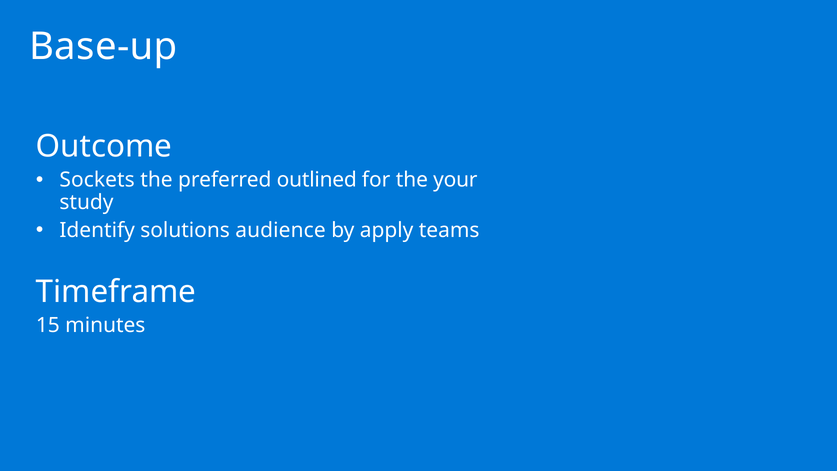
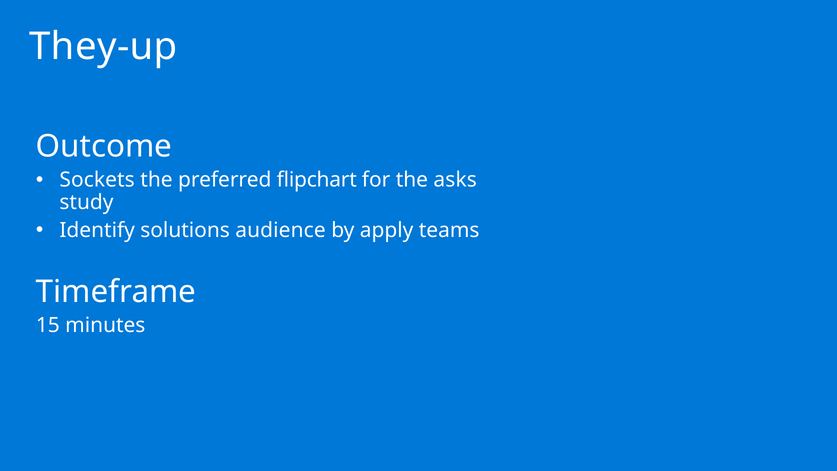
Base-up: Base-up -> They-up (103, 47)
outlined: outlined -> flipchart (317, 180)
your: your -> asks (455, 180)
